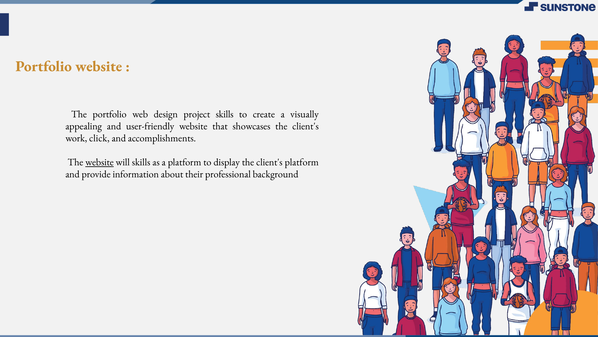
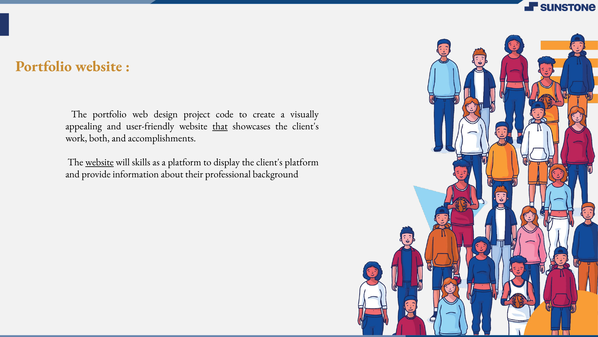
project skills: skills -> code (225, 114)
that underline: none -> present (220, 126)
click: click -> both (99, 138)
